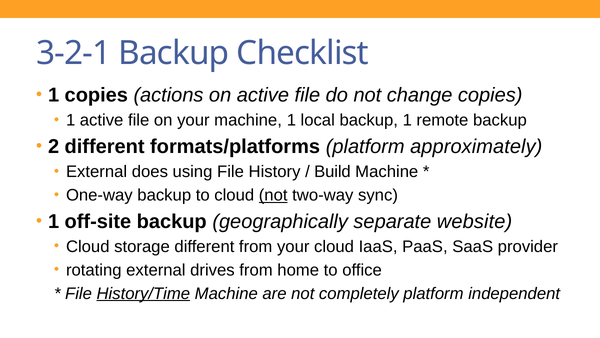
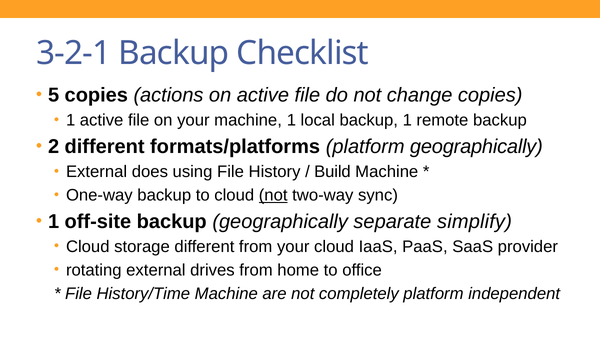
1: 1 -> 5 (54, 95)
platform approximately: approximately -> geographically (476, 147)
website: website -> simplify (475, 221)
History/Time underline: present -> none (143, 293)
